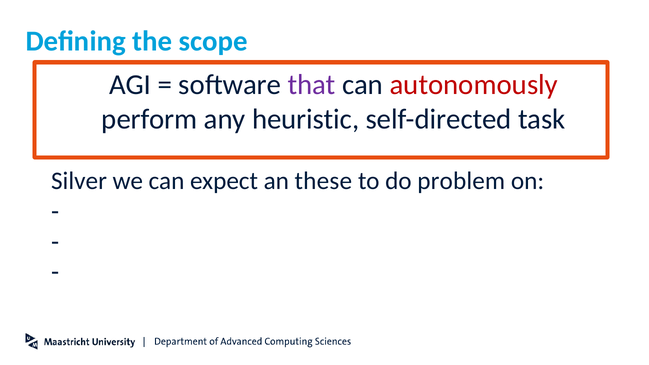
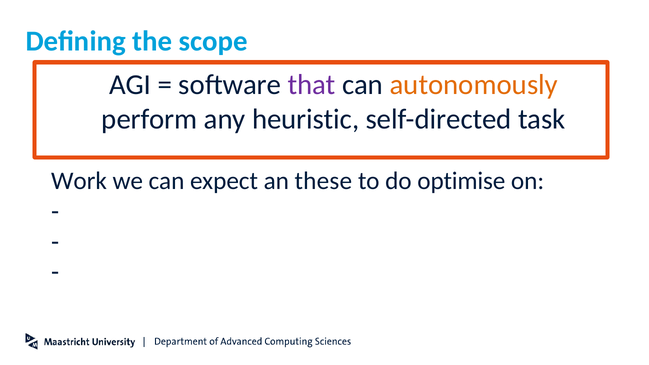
autonomously colour: red -> orange (474, 85)
Silver: Silver -> Work (79, 181)
problem: problem -> optimise (461, 181)
